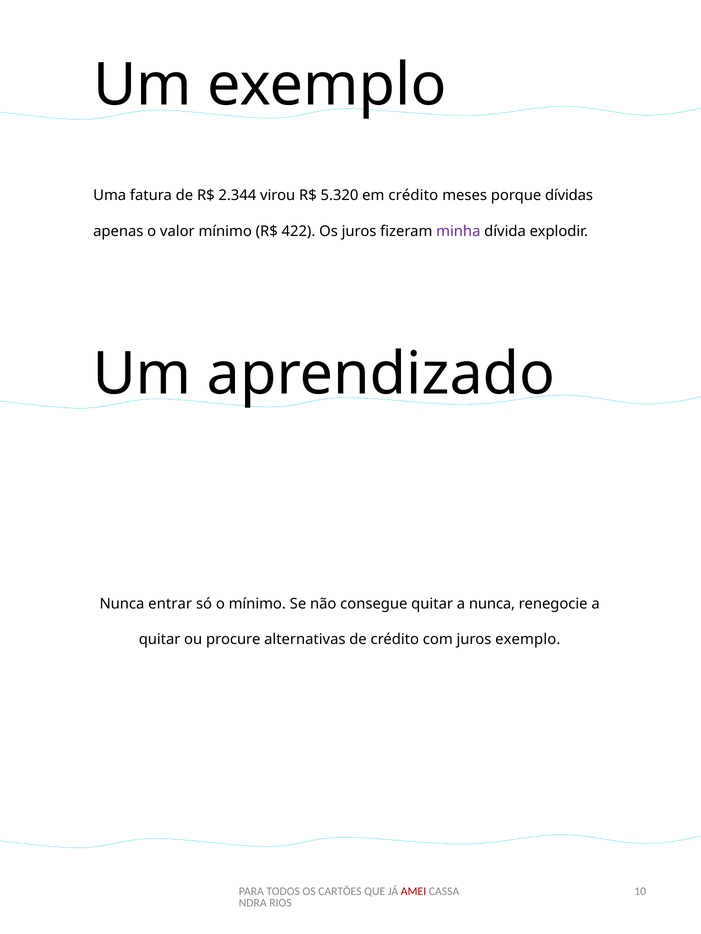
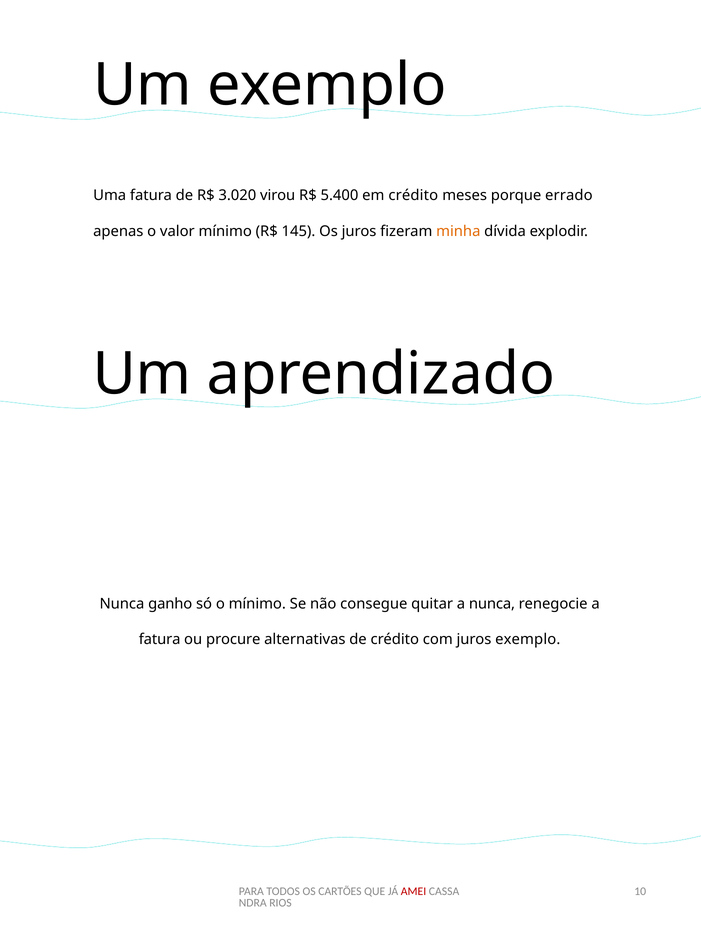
2.344: 2.344 -> 3.020 (237, 196)
5.320: 5.320 -> 5.400 (339, 196)
dívidas: dívidas -> errado (569, 196)
422: 422 -> 145 (298, 231)
minha colour: purple -> orange (458, 231)
entrar: entrar -> ganho (170, 604)
quitar: quitar -> fatura (160, 640)
